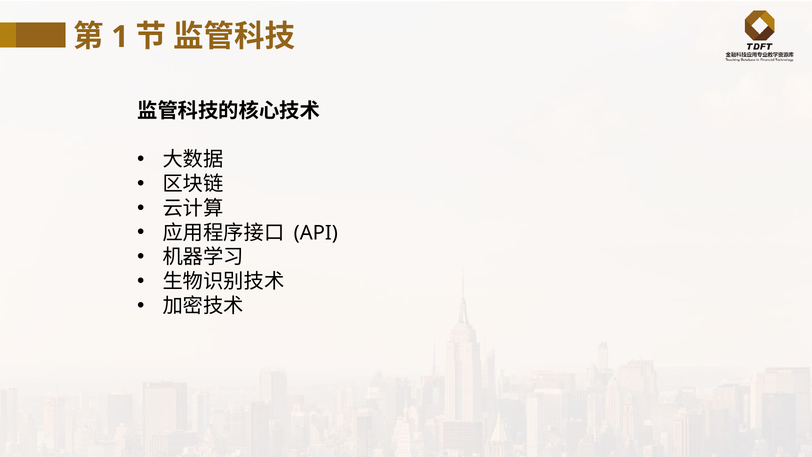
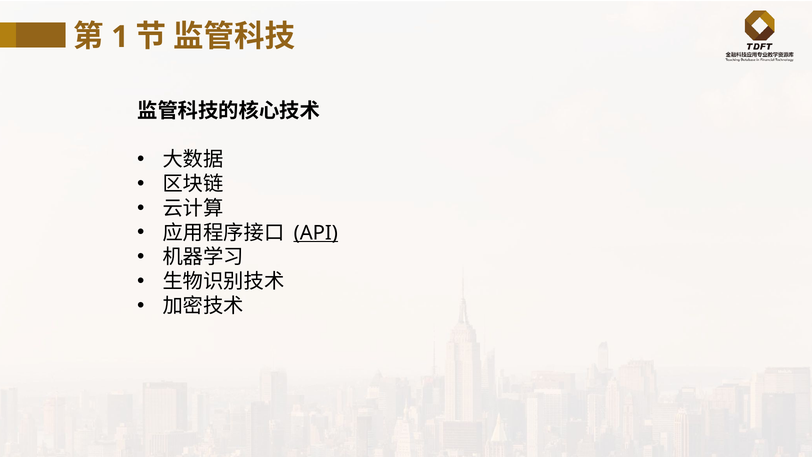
API underline: none -> present (316, 233)
